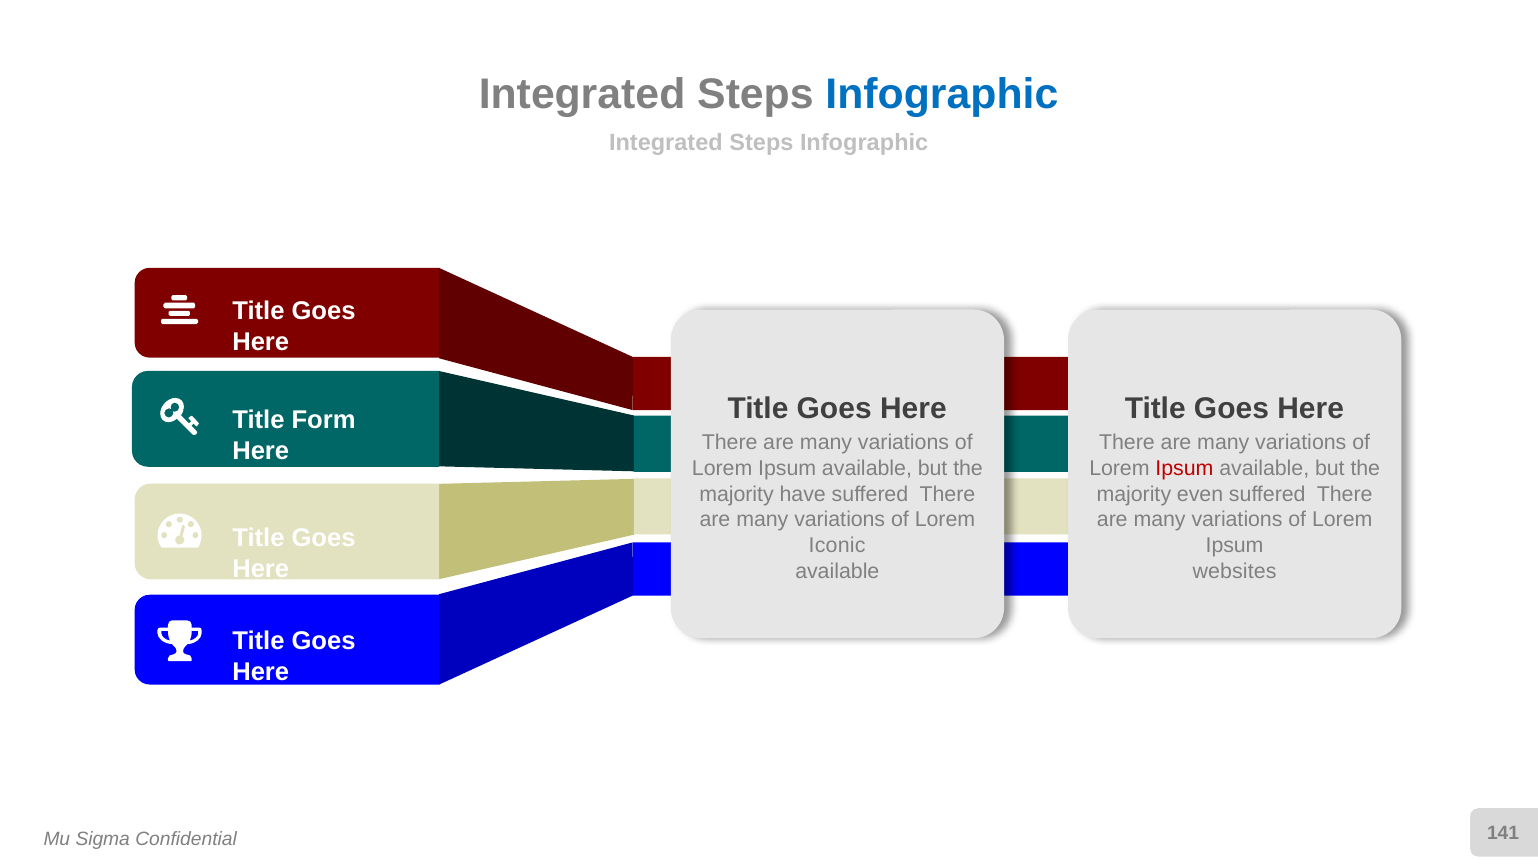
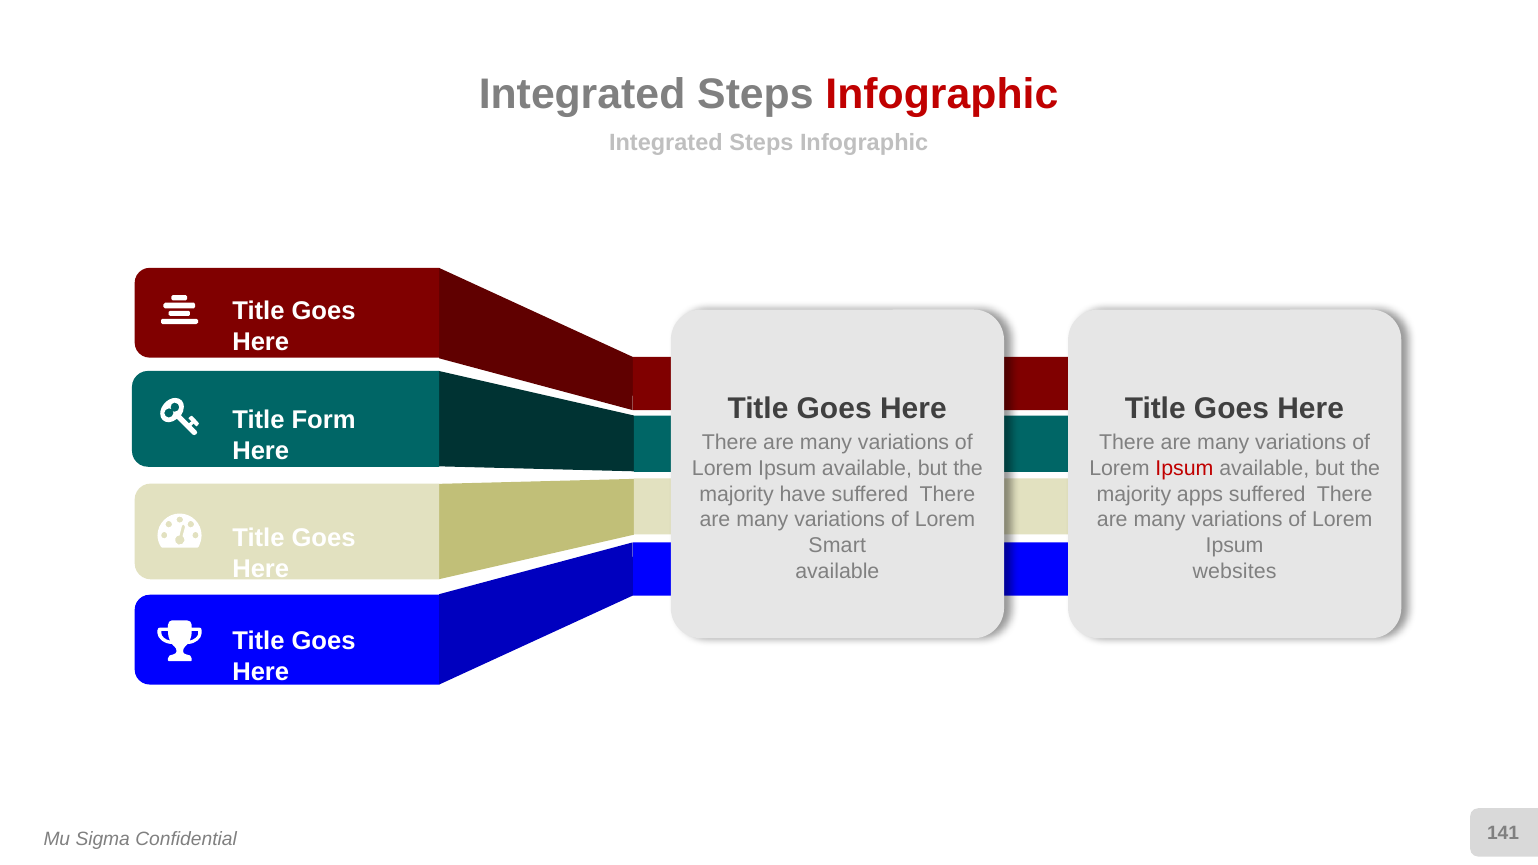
Infographic colour: blue -> red (942, 95)
even: even -> apps (1200, 494)
Iconic: Iconic -> Smart (837, 545)
